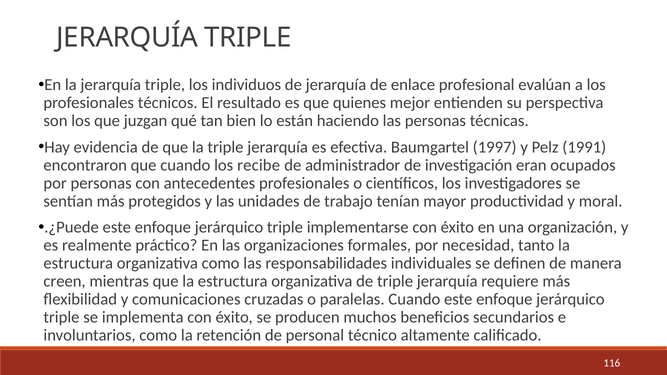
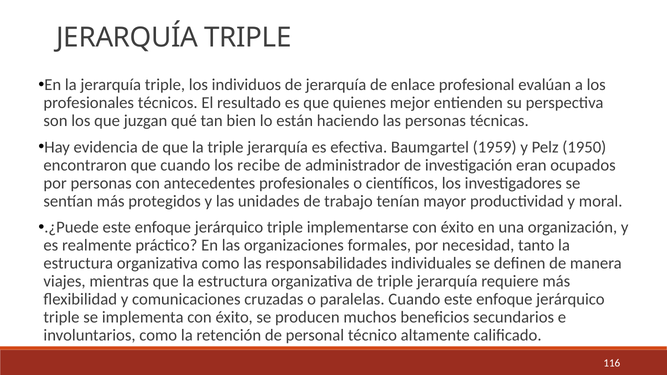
1997: 1997 -> 1959 (495, 147)
1991: 1991 -> 1950 (584, 147)
creen: creen -> viajes (65, 282)
